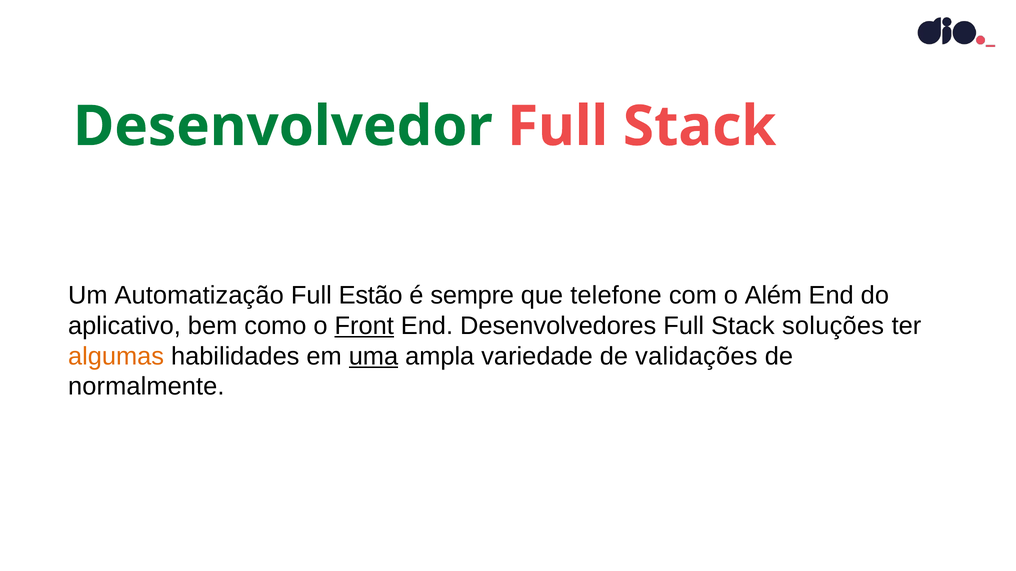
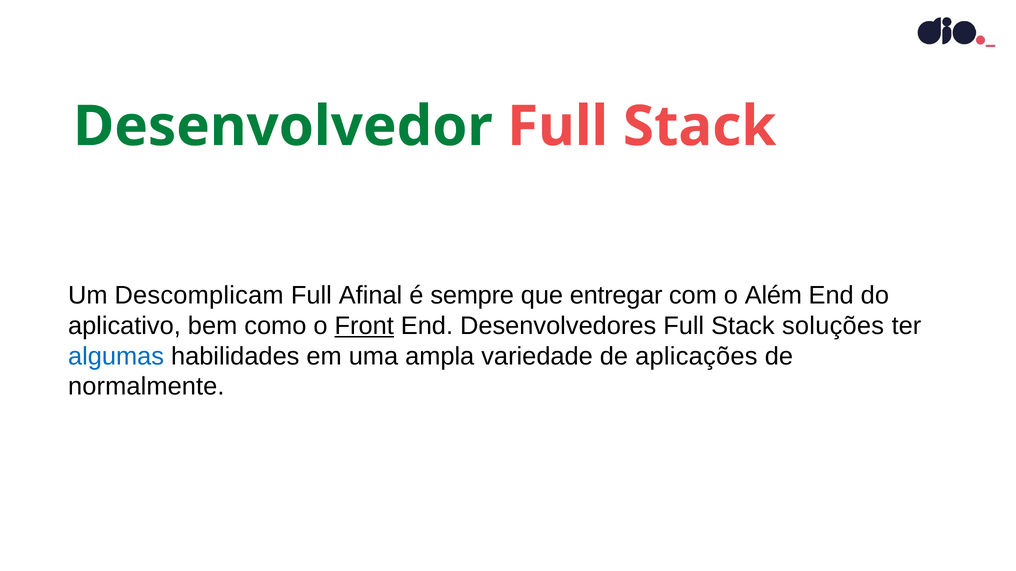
Automatização: Automatização -> Descomplicam (199, 295)
Estão: Estão -> Afinal (371, 295)
telefone: telefone -> entregar (616, 295)
algumas colour: orange -> blue (116, 356)
uma underline: present -> none (373, 356)
validações: validações -> aplicações (696, 356)
